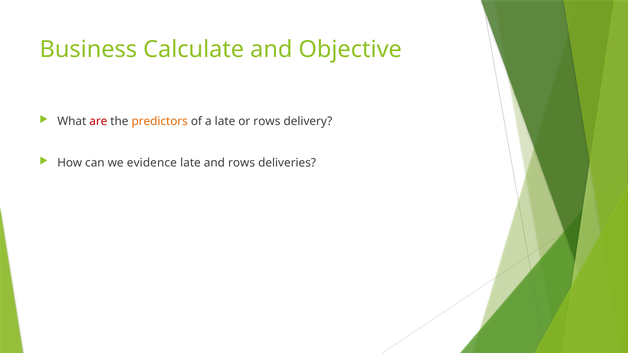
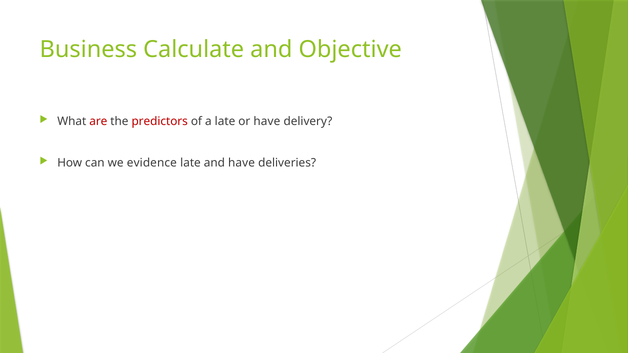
predictors colour: orange -> red (160, 122)
or rows: rows -> have (267, 122)
and rows: rows -> have (242, 163)
